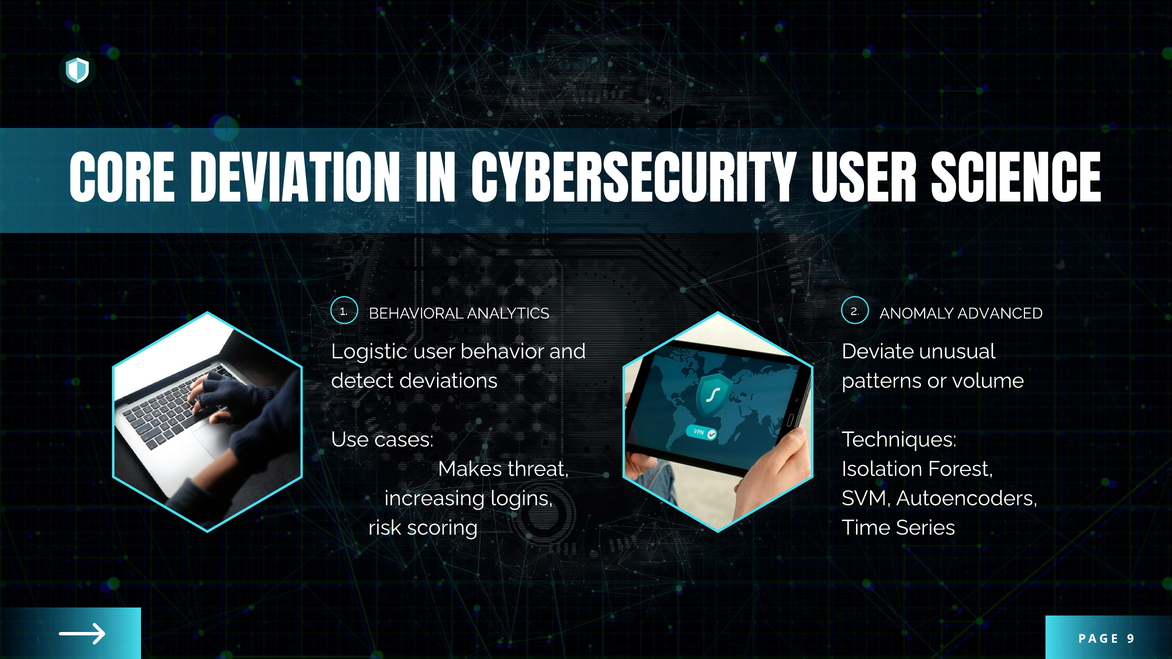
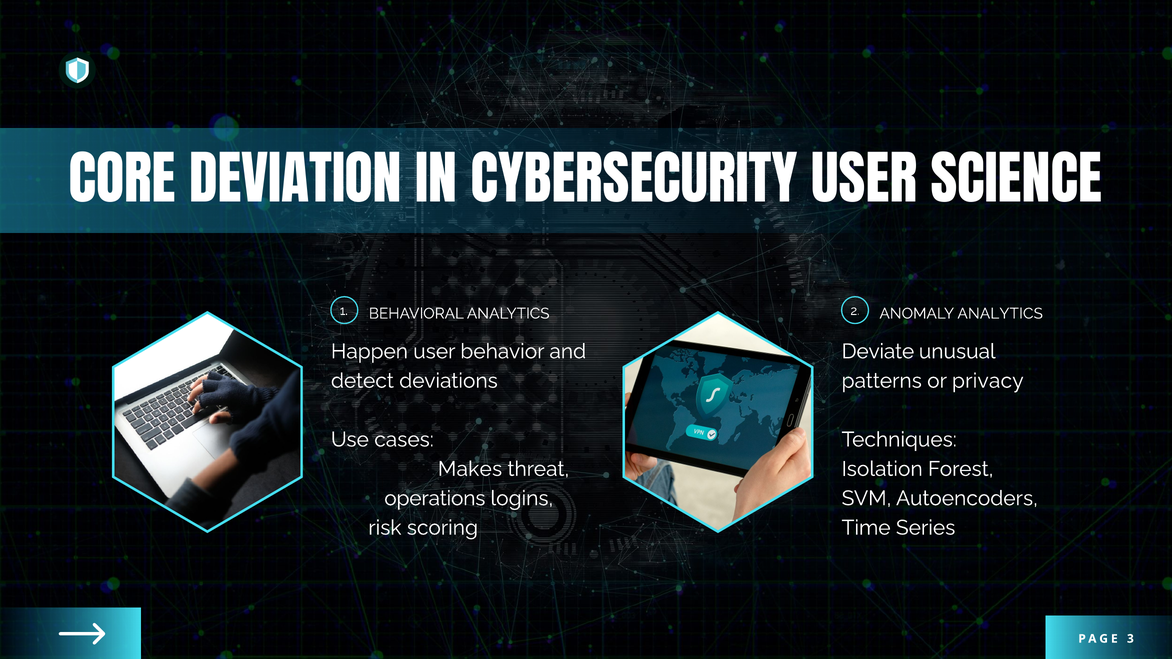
ANOMALY ADVANCED: ADVANCED -> ANALYTICS (1000, 314)
Logistic: Logistic -> Happen (369, 352)
volume: volume -> privacy (988, 381)
increasing: increasing -> operations (435, 499)
9: 9 -> 3 (1130, 639)
